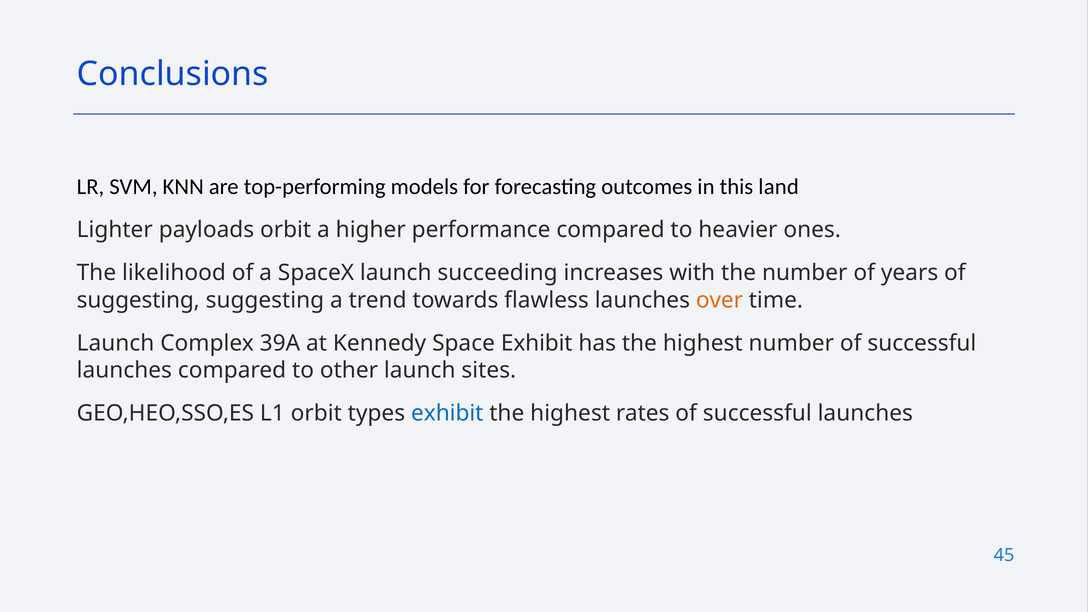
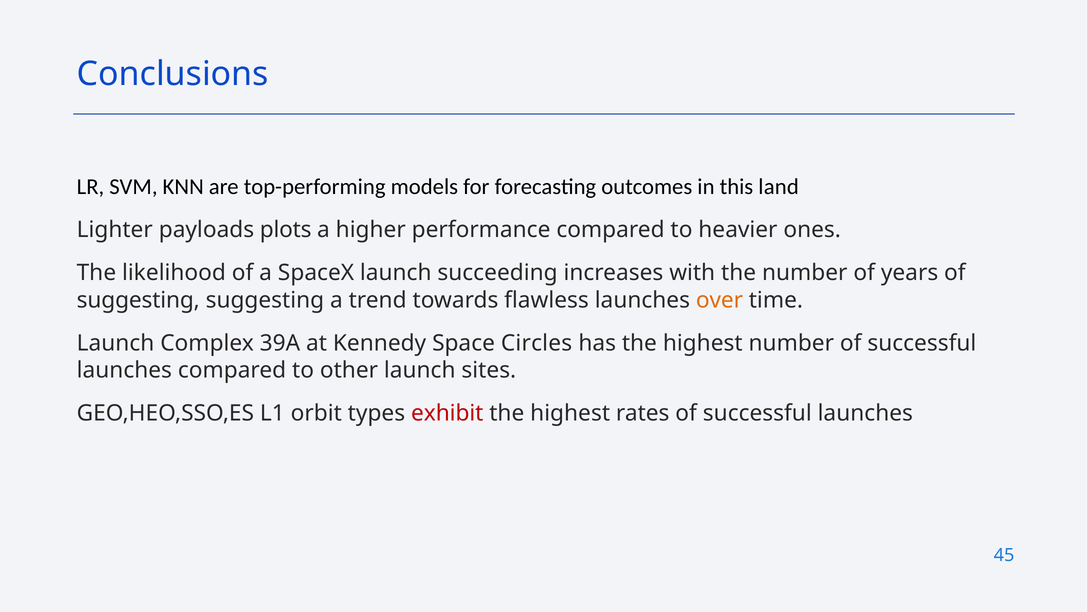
payloads orbit: orbit -> plots (286, 230)
Space Exhibit: Exhibit -> Circles (537, 343)
exhibit colour: blue -> red (447, 413)
